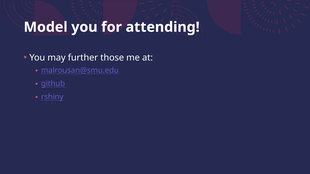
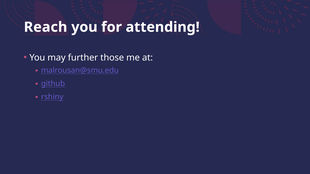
Model: Model -> Reach (46, 27)
